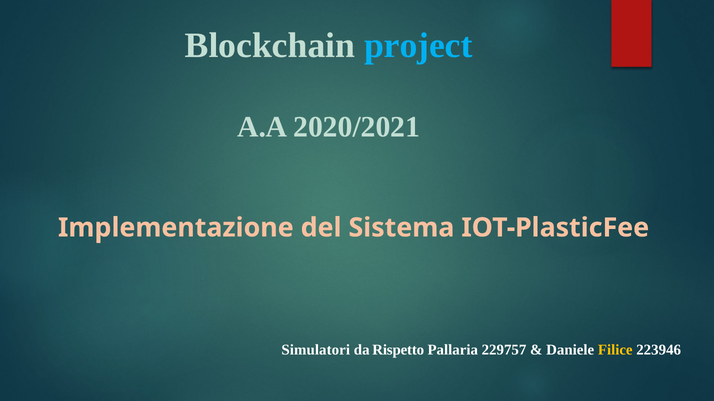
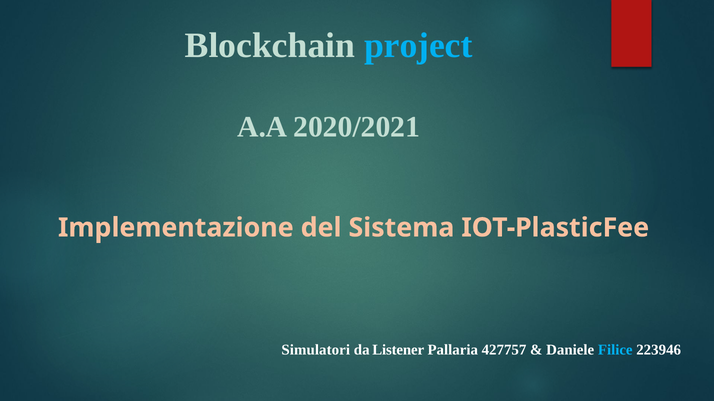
Rispetto: Rispetto -> Listener (398, 350)
229757: 229757 -> 427757 (504, 350)
Filice colour: yellow -> light blue (615, 350)
